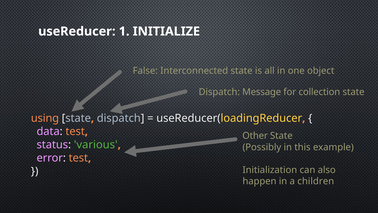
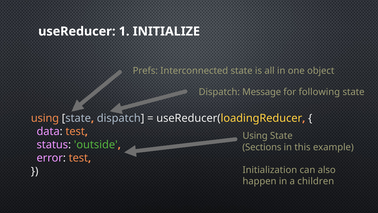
False: False -> Prefs (145, 71)
collection: collection -> following (319, 92)
Other: Other -> Using (255, 136)
various: various -> outside (96, 144)
Possibly: Possibly -> Sections (262, 147)
